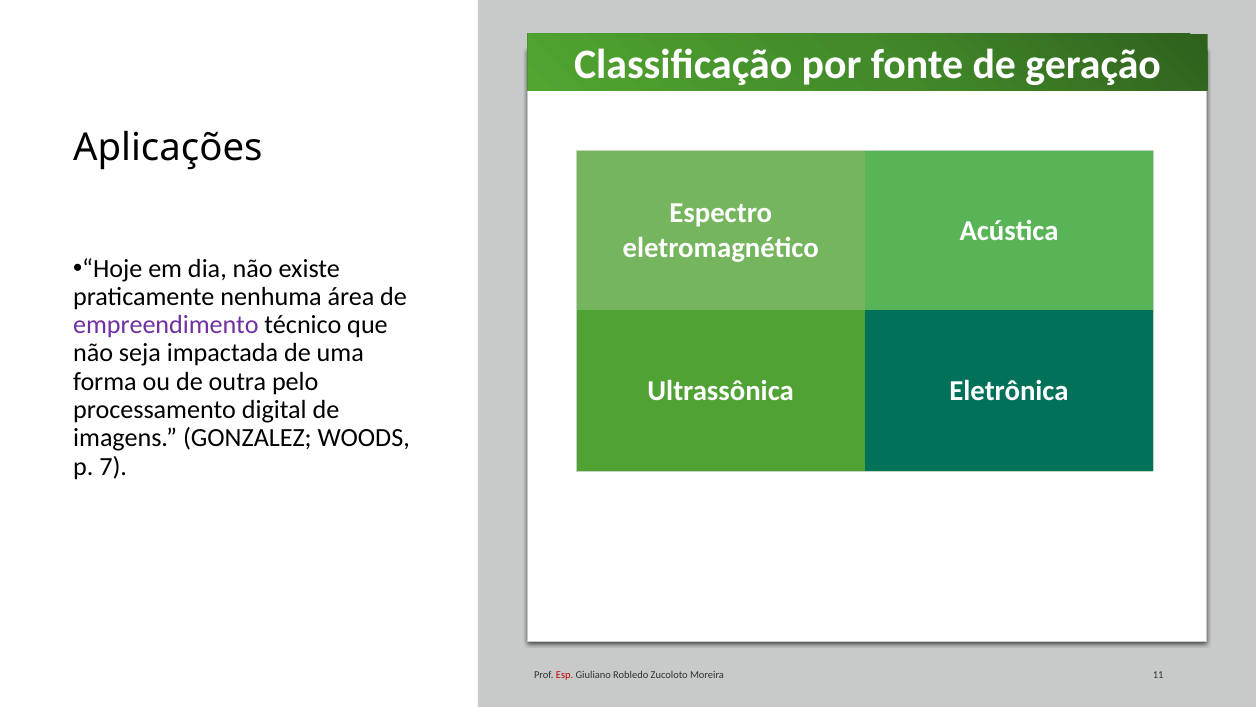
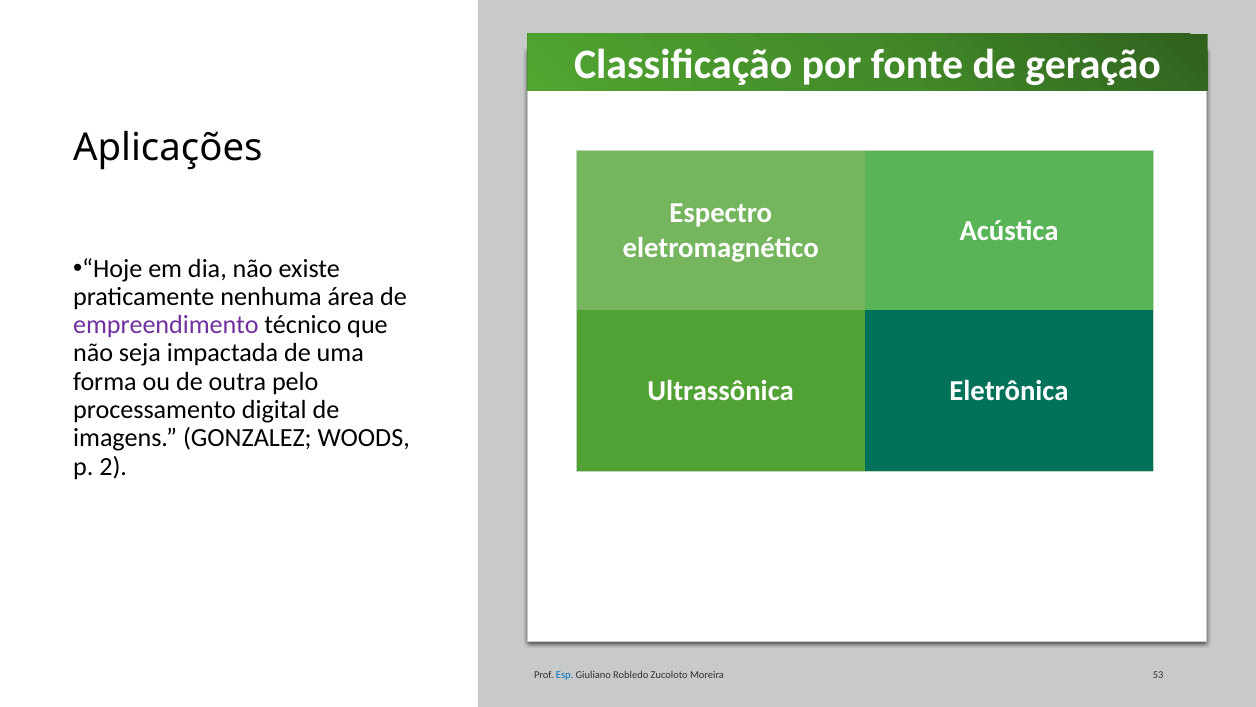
7: 7 -> 2 (113, 466)
Esp colour: red -> blue (565, 674)
11: 11 -> 53 (1158, 674)
